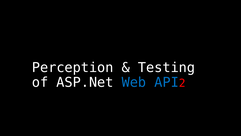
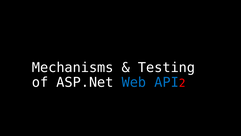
Perception: Perception -> Mechanisms (73, 67)
